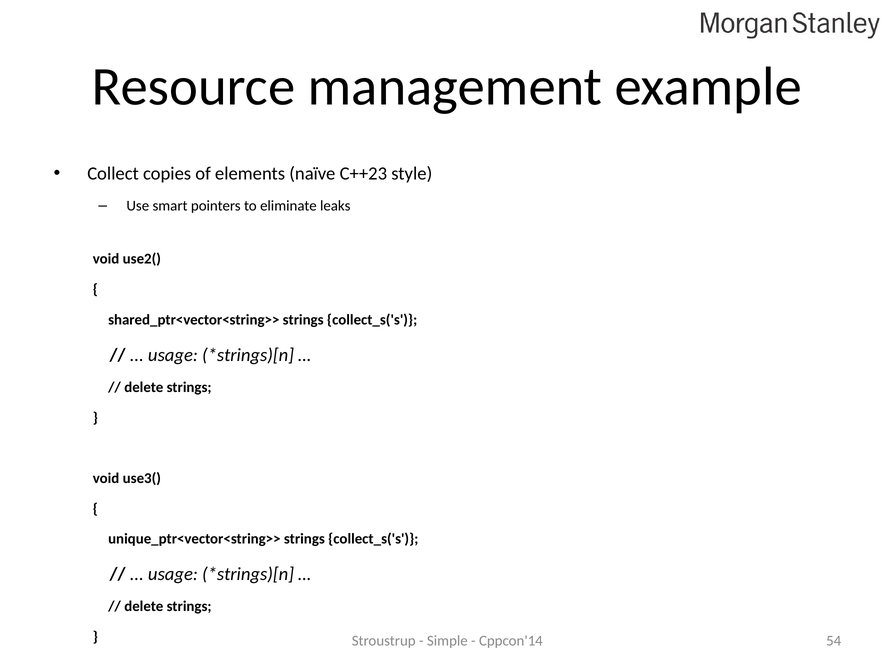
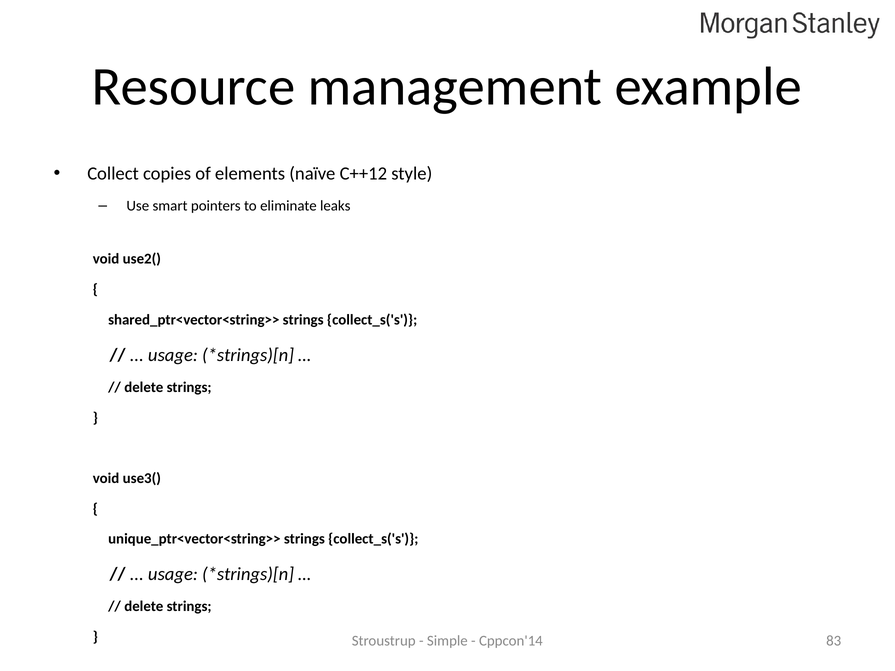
C++23: C++23 -> C++12 (363, 174)
54: 54 -> 83 (834, 641)
